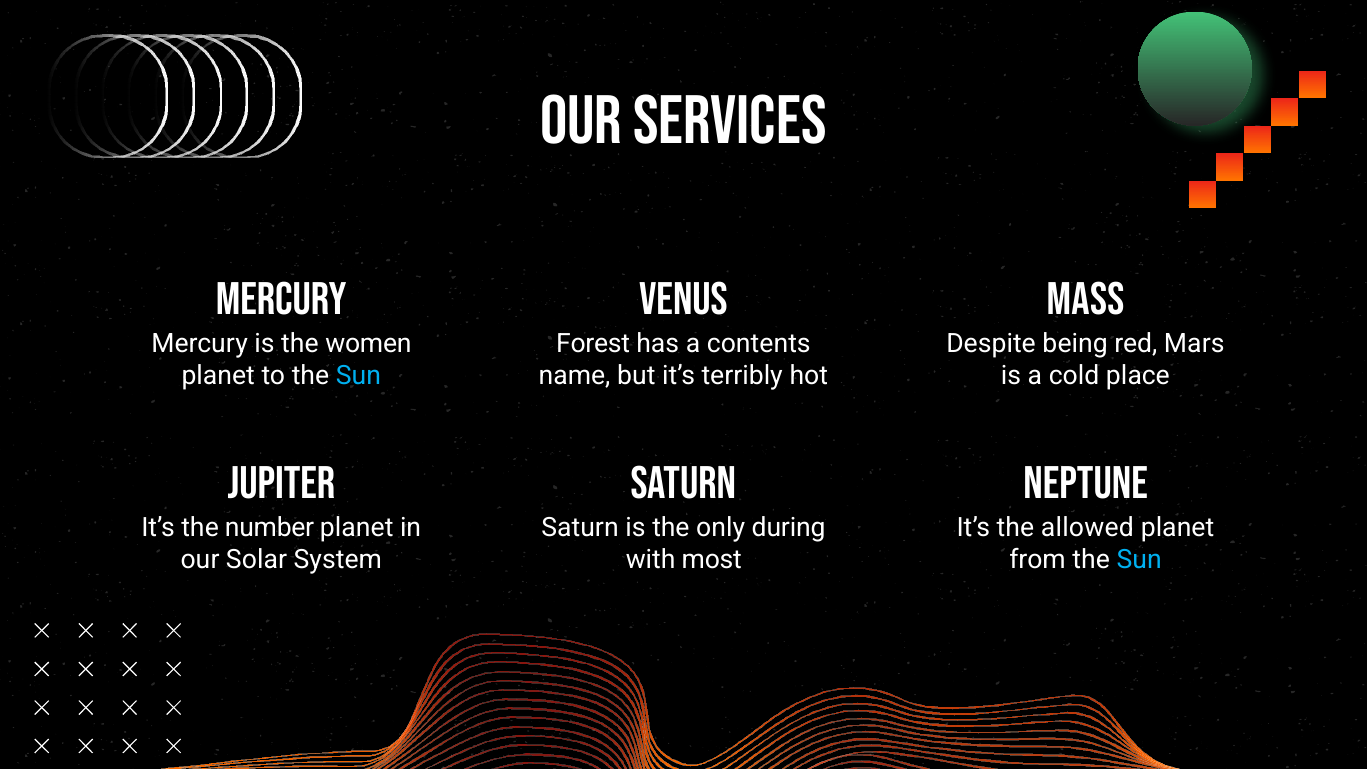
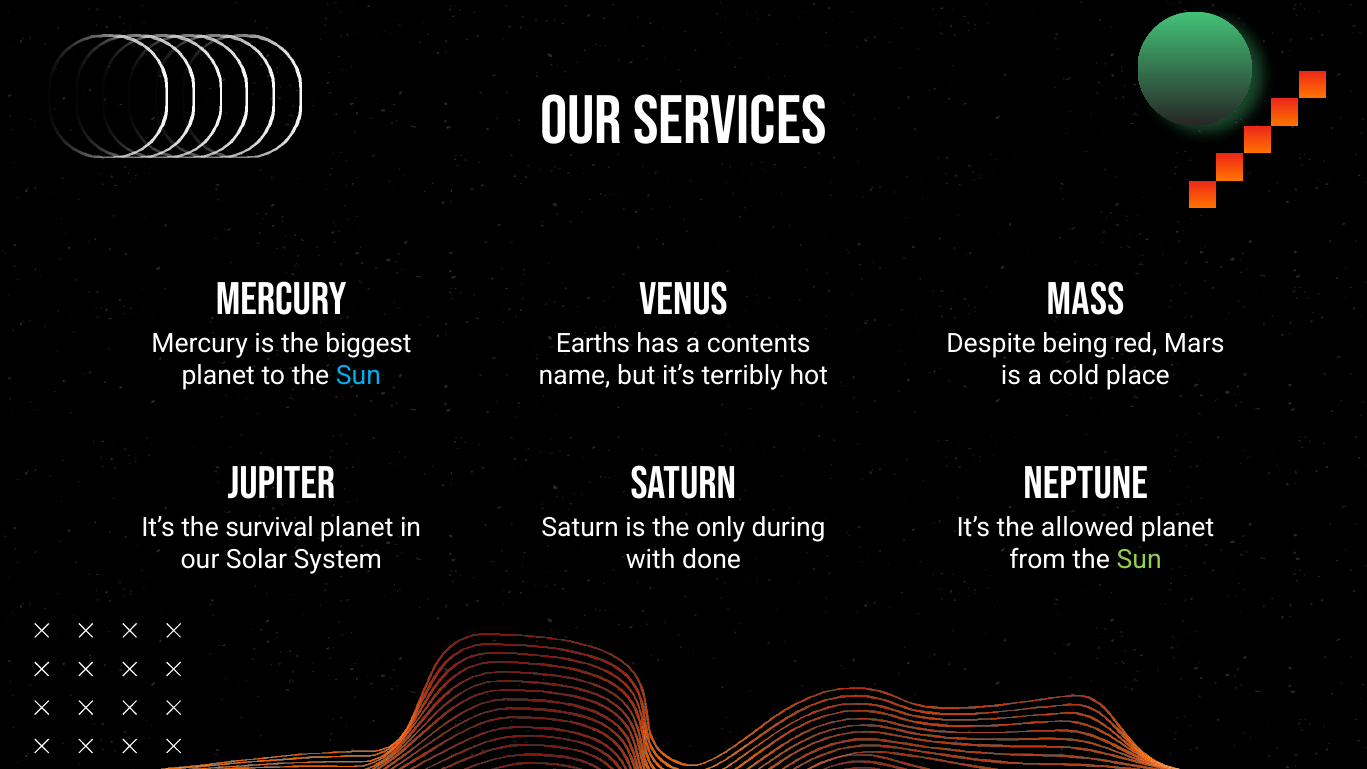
women: women -> biggest (368, 343)
Forest: Forest -> Earths (593, 343)
number: number -> survival (270, 527)
most: most -> done (712, 559)
Sun colour: light blue -> light green (1139, 559)
